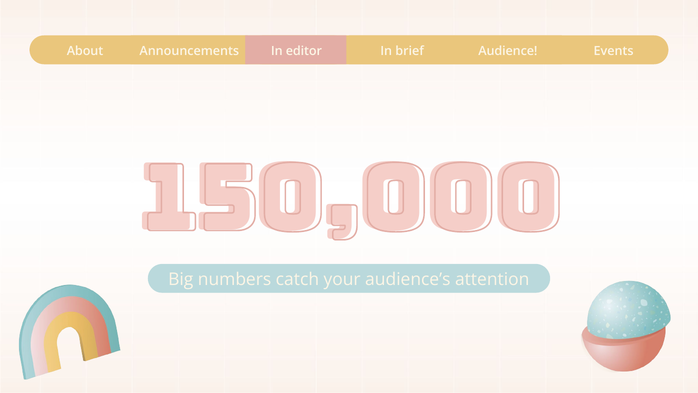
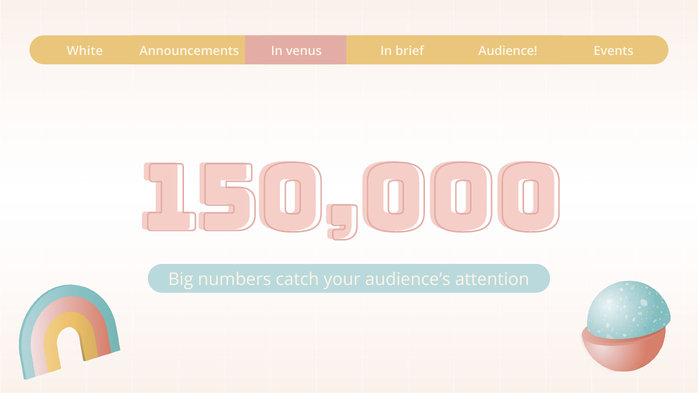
About: About -> White (85, 51)
editor: editor -> venus (304, 51)
